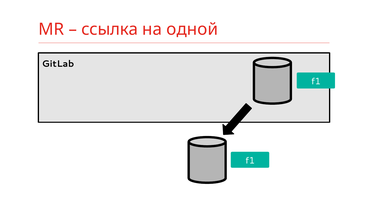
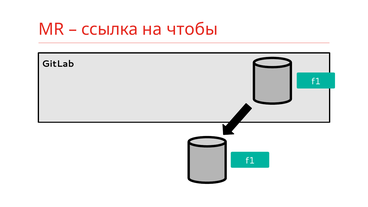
одной: одной -> чтобы (192, 29)
